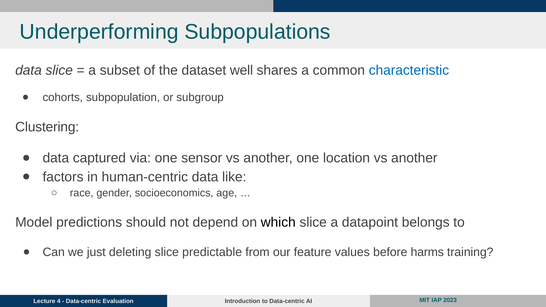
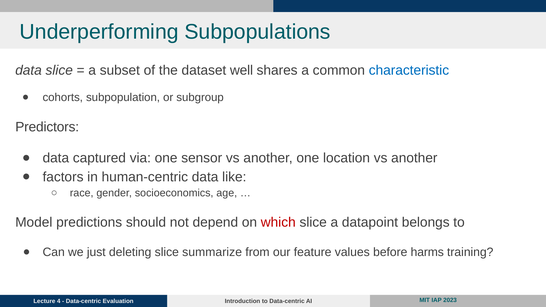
Clustering: Clustering -> Predictors (47, 127)
which colour: black -> red (278, 223)
predictable: predictable -> summarize (212, 252)
